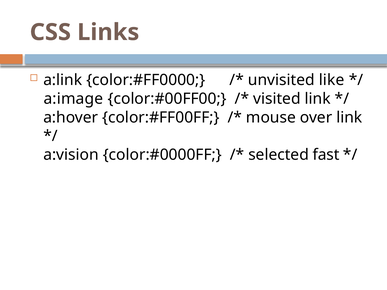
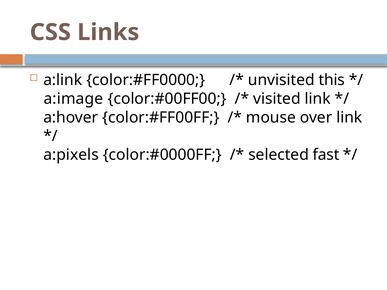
like: like -> this (332, 80)
a:vision: a:vision -> a:pixels (71, 155)
